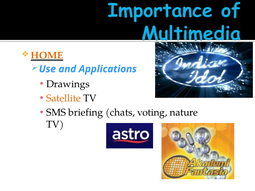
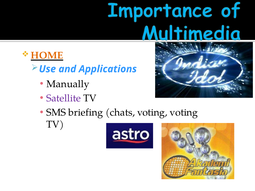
Drawings: Drawings -> Manually (68, 84)
Satellite colour: orange -> purple (64, 98)
voting nature: nature -> voting (184, 113)
